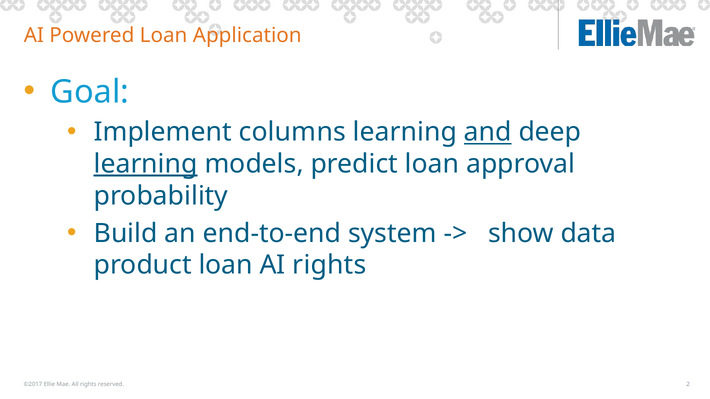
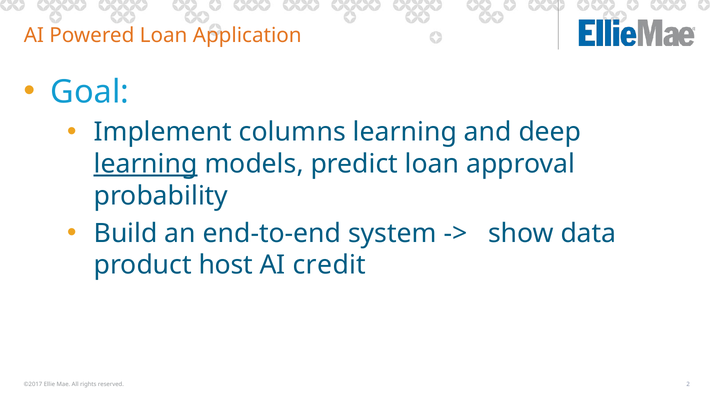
and underline: present -> none (488, 132)
product loan: loan -> host (226, 265)
AI rights: rights -> credit (329, 265)
